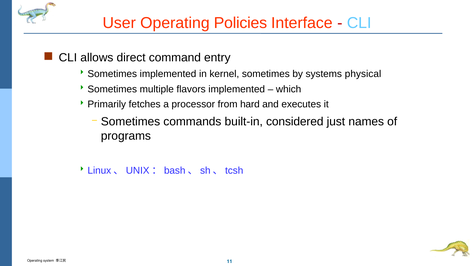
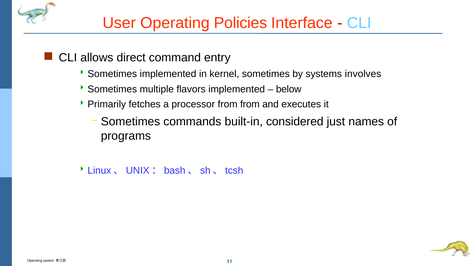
physical: physical -> involves (363, 74)
which: which -> below (289, 89)
from hard: hard -> from (250, 105)
